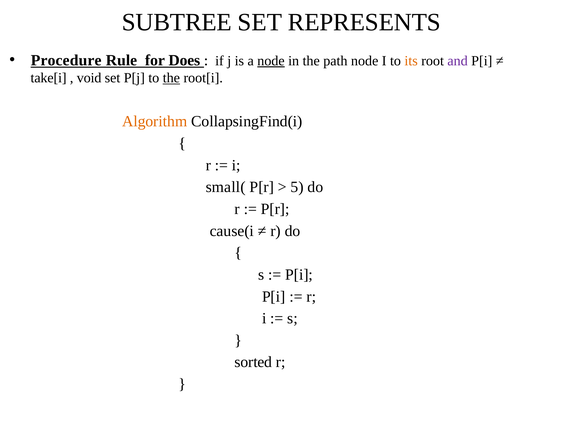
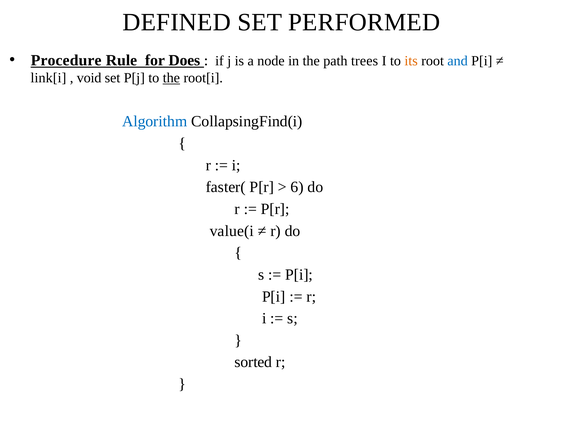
SUBTREE: SUBTREE -> DEFINED (177, 22)
REPRESENTS: REPRESENTS -> PERFORMED (364, 22)
node underline: present -> none (271, 61)
path node: node -> trees (365, 61)
and colour: purple -> blue (458, 61)
take[i: take[i -> link[i (48, 78)
Algorithm colour: orange -> blue (155, 121)
small(: small( -> faster( (226, 187)
5: 5 -> 6 (297, 187)
cause(i: cause(i -> value(i (232, 231)
